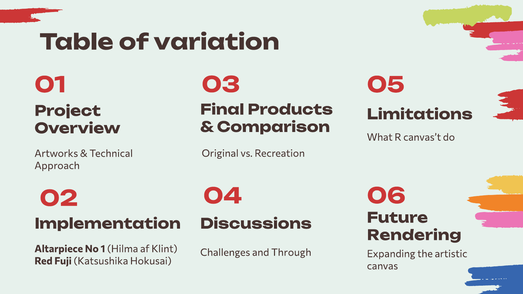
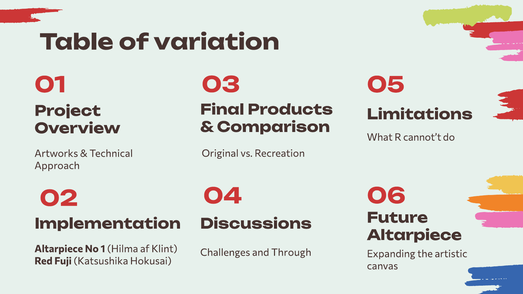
canvas’t: canvas’t -> cannot’t (422, 137)
Rendering: Rendering -> Altarpiece (414, 235)
